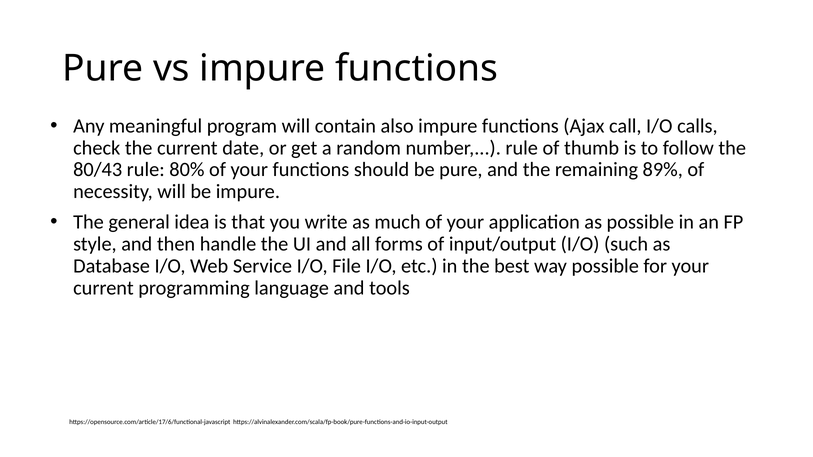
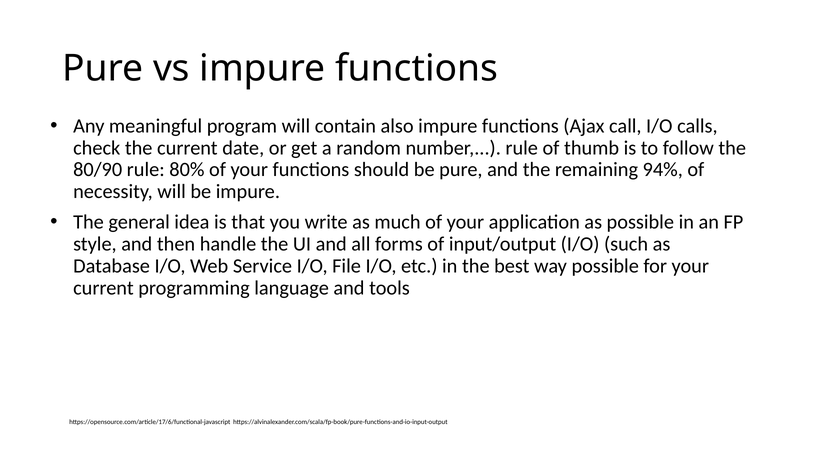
80/43: 80/43 -> 80/90 (98, 170)
89%: 89% -> 94% (663, 170)
